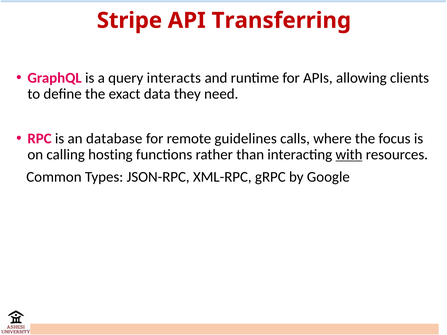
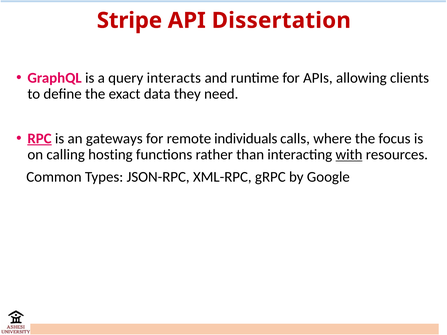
Transferring: Transferring -> Dissertation (281, 21)
RPC underline: none -> present (40, 139)
database: database -> gateways (114, 139)
guidelines: guidelines -> individuals (246, 139)
